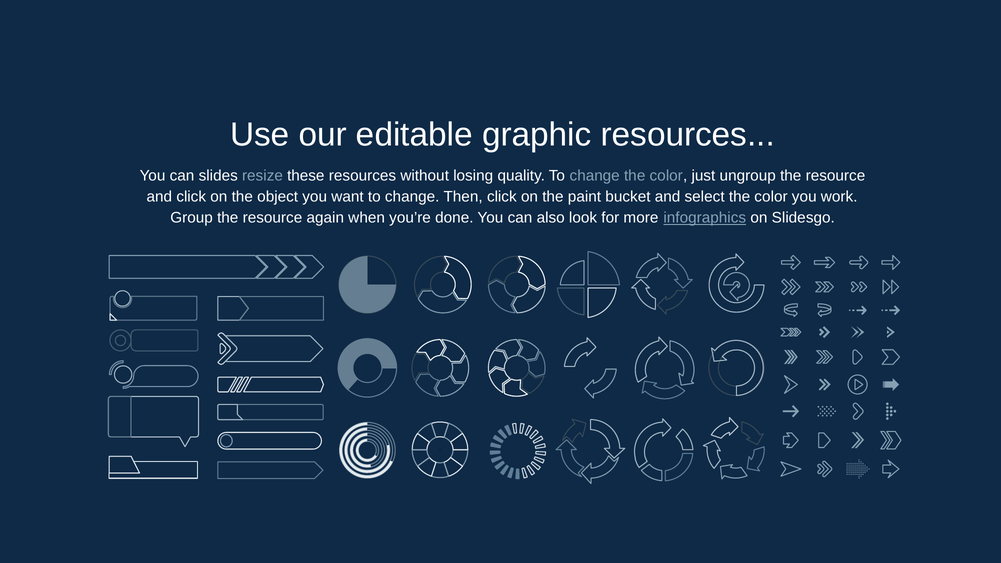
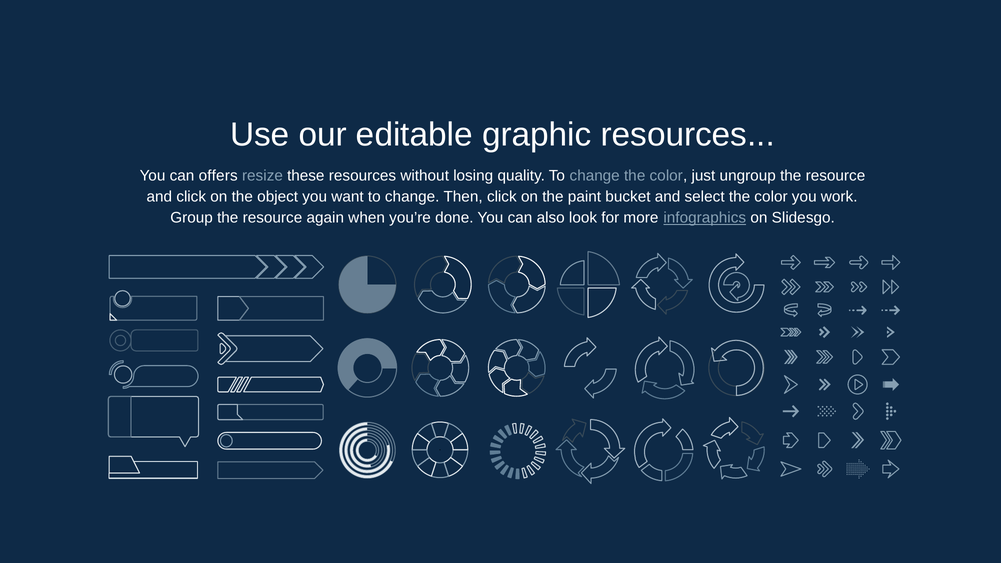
slides: slides -> offers (218, 176)
